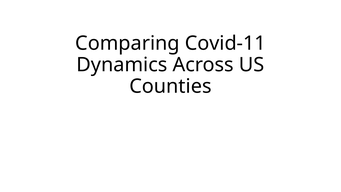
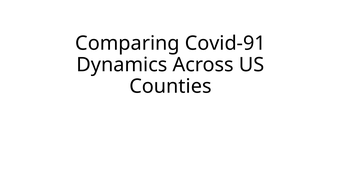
Covid-11: Covid-11 -> Covid-91 (225, 43)
